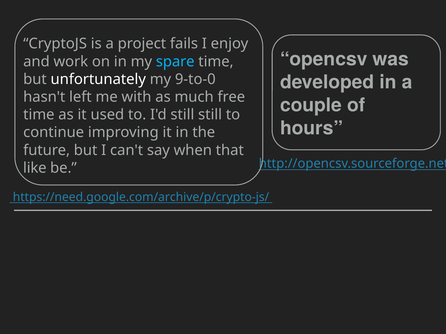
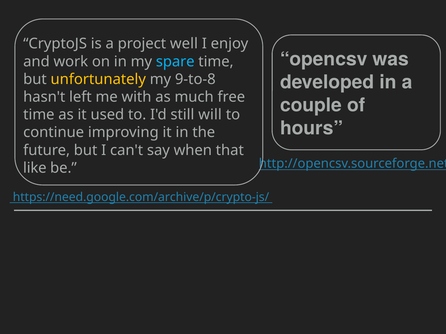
fails: fails -> well (184, 44)
unfortunately colour: white -> yellow (98, 79)
9-to-0: 9-to-0 -> 9-to-8 (195, 79)
still still: still -> will (210, 115)
